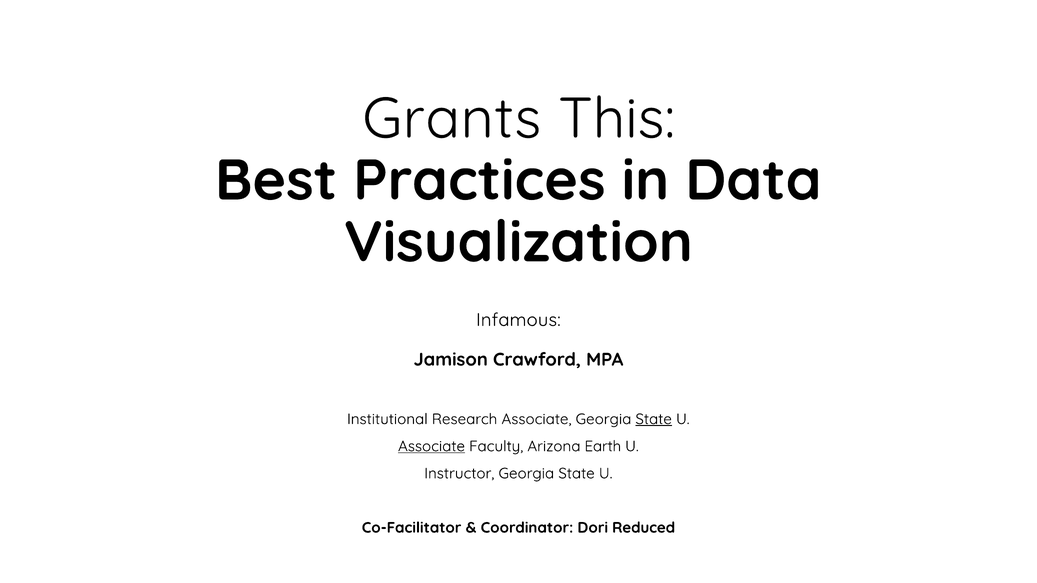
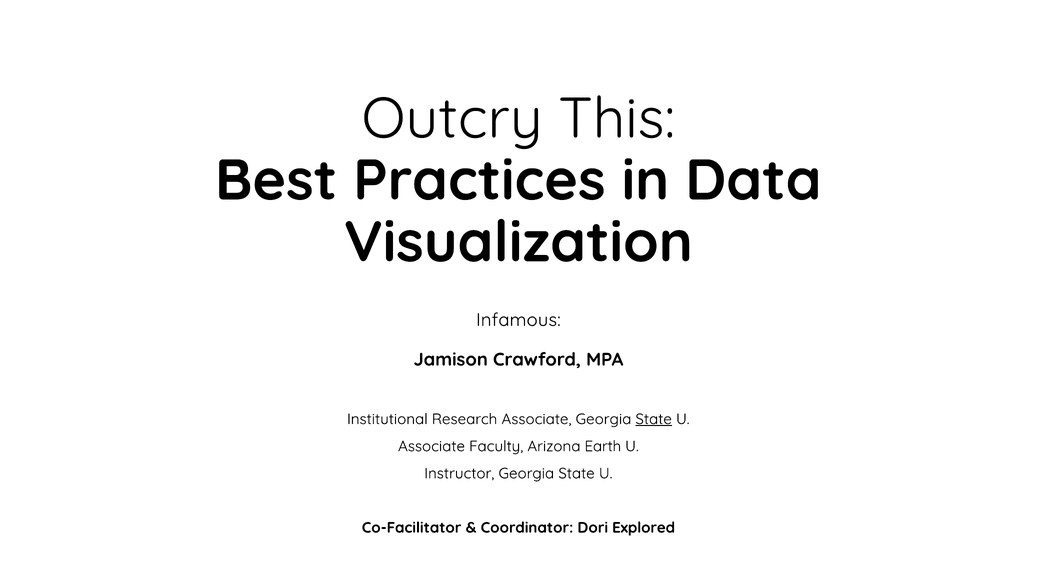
Grants: Grants -> Outcry (452, 119)
Associate underline: present -> none (432, 446)
Reduced: Reduced -> Explored (644, 528)
